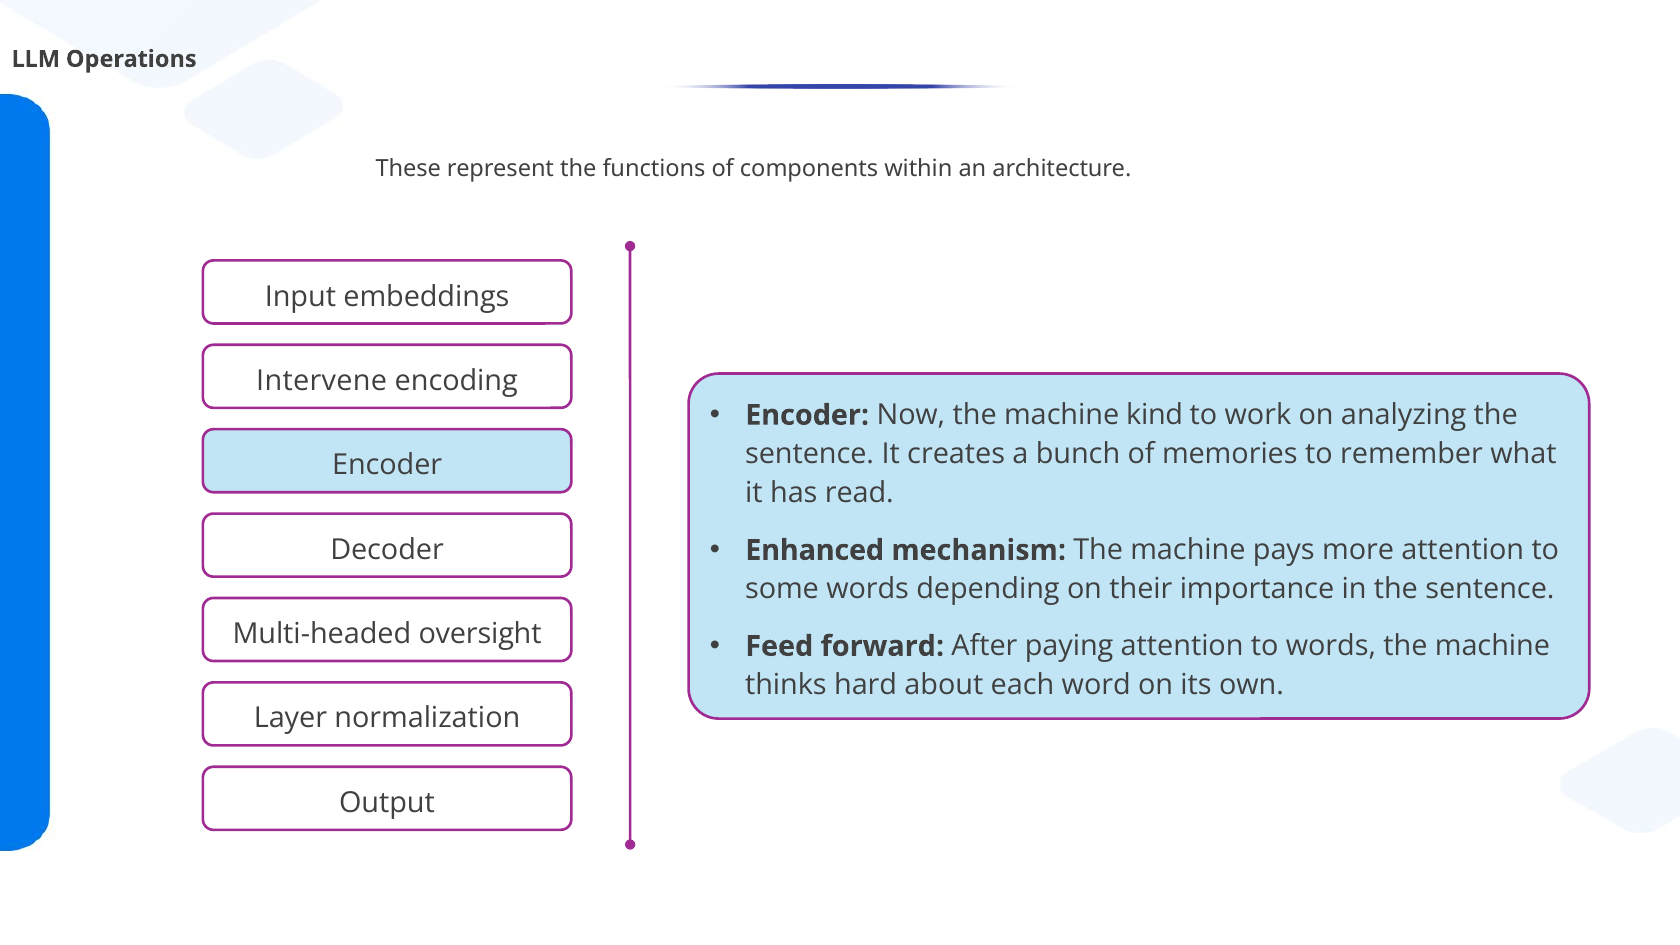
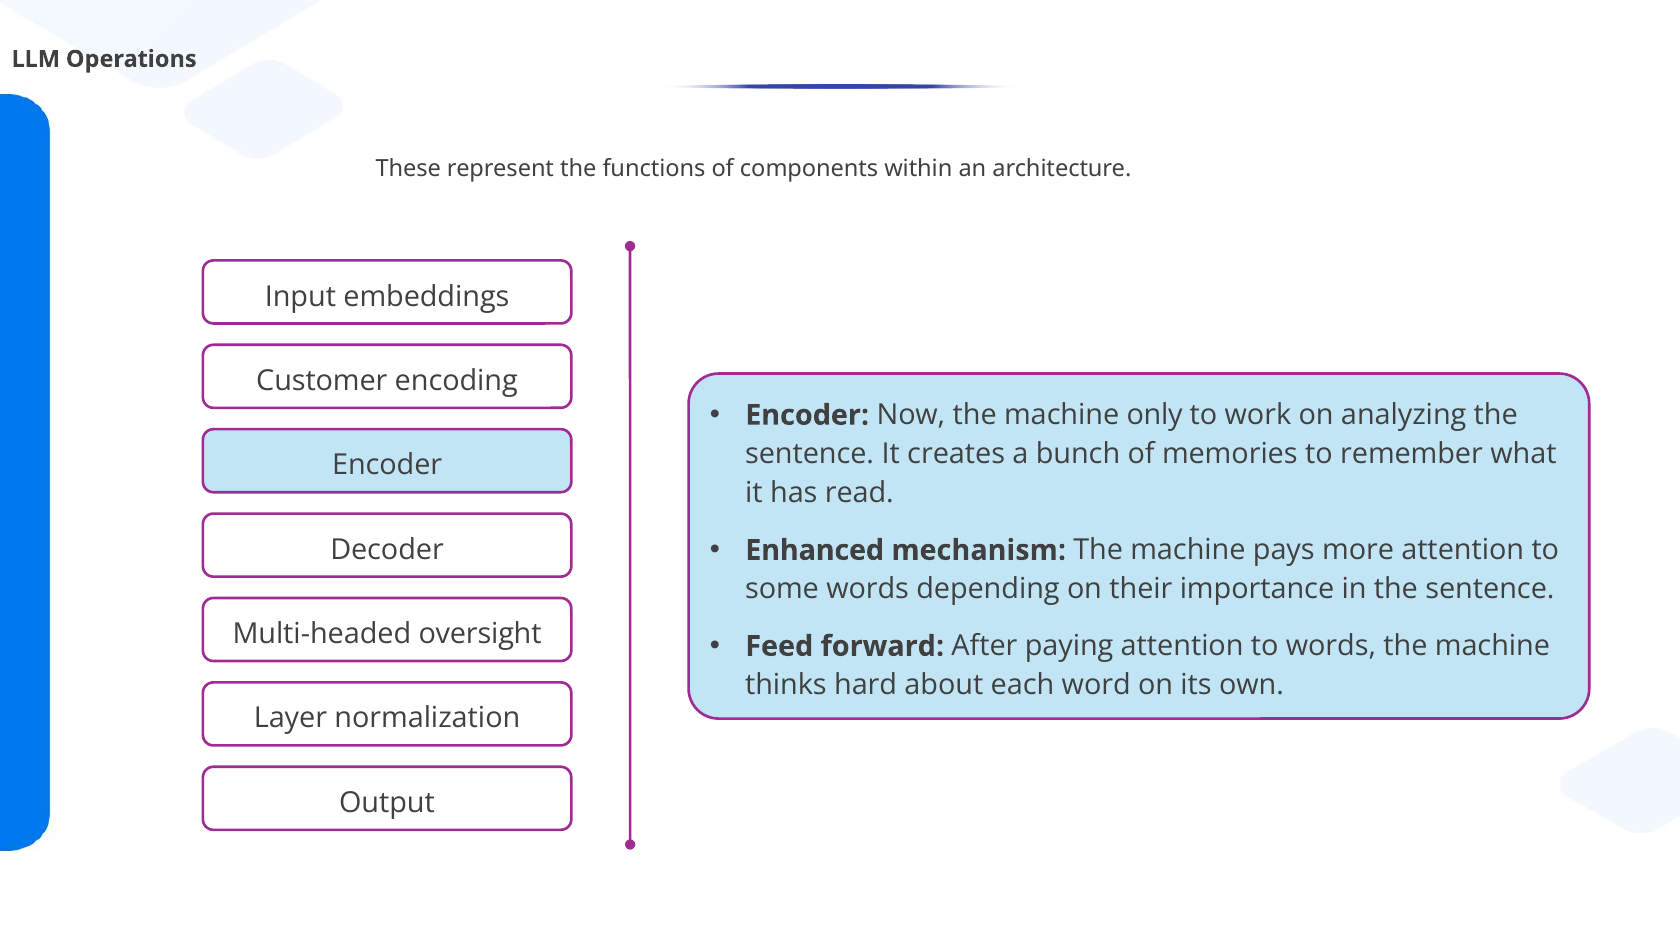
Intervene: Intervene -> Customer (322, 381)
kind: kind -> only (1155, 415)
